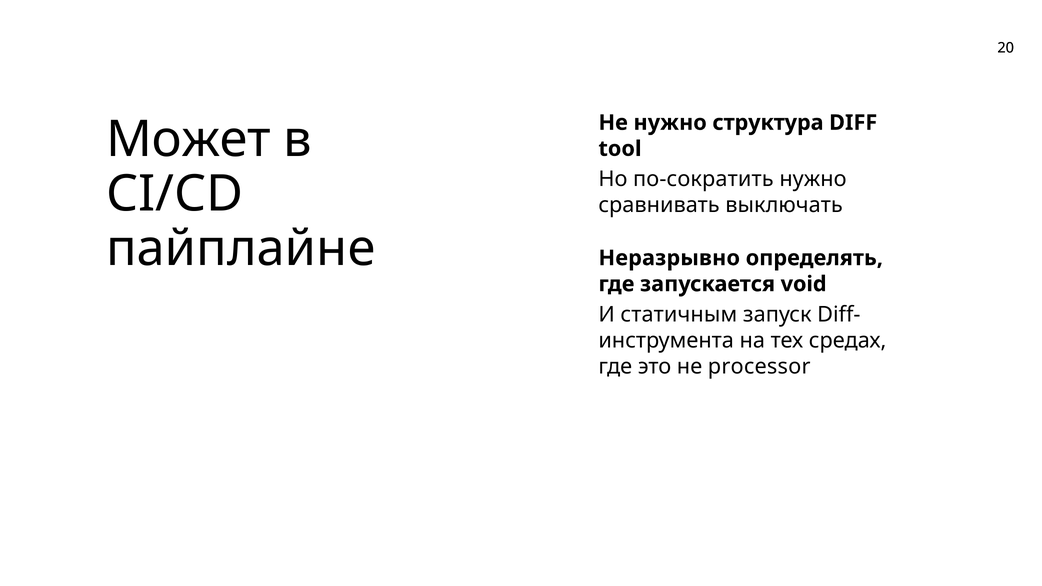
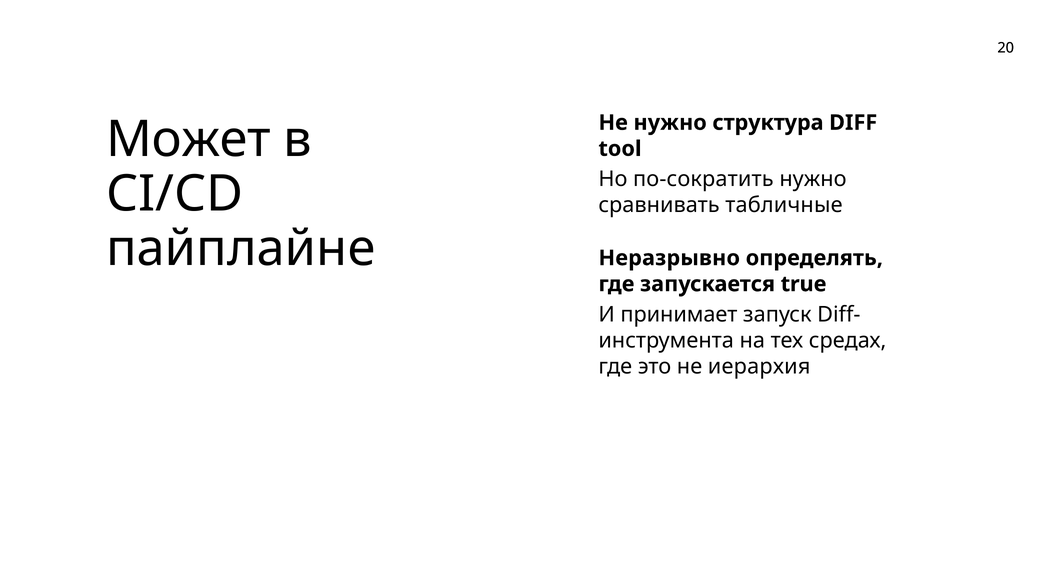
выключать: выключать -> табличные (784, 205)
void: void -> true (804, 284)
статичным: статичным -> принимает (679, 315)
processor: processor -> иерархия (759, 367)
